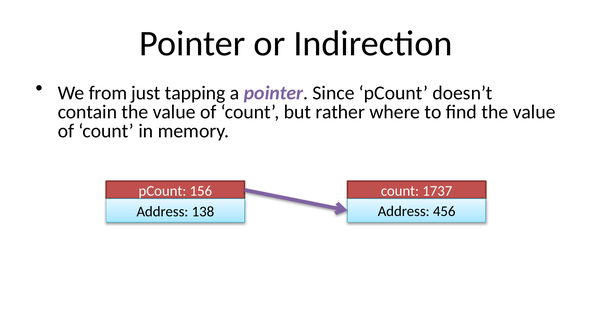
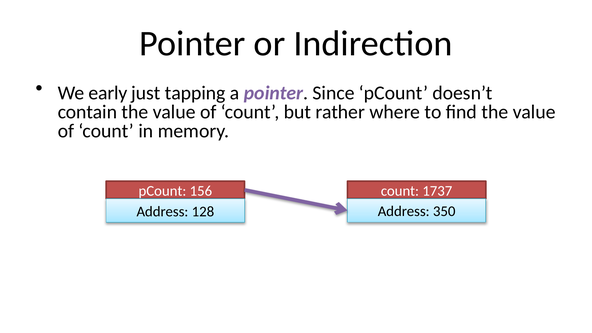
from: from -> early (108, 93)
456: 456 -> 350 (444, 211)
138: 138 -> 128 (203, 211)
